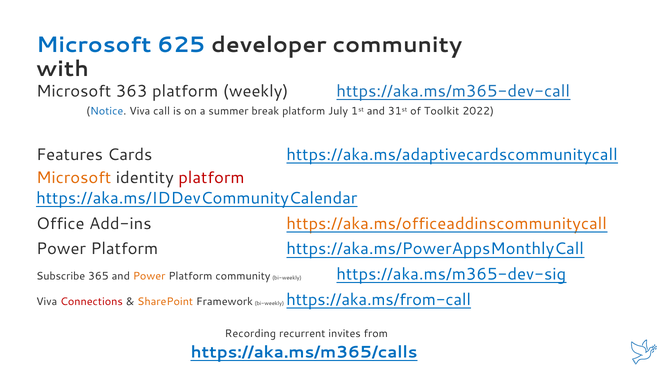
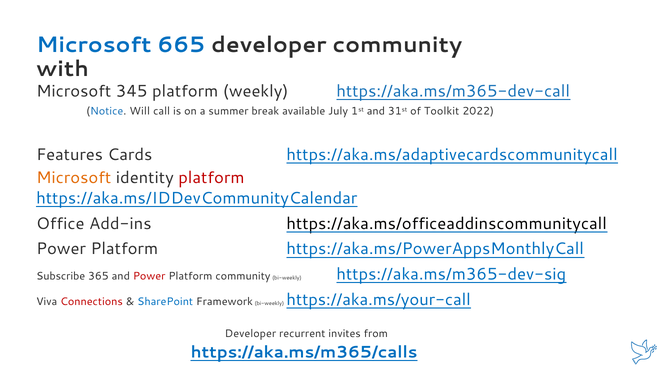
625: 625 -> 665 (181, 45)
363: 363 -> 345 (132, 91)
Notice Viva: Viva -> Will (140, 111)
break platform: platform -> available (304, 111)
https://aka.ms/officeaddinscommunitycall colour: orange -> black (447, 224)
Power colour: orange -> red (149, 276)
SharePoint colour: orange -> blue (165, 302)
https://aka.ms/from-call: https://aka.ms/from-call -> https://aka.ms/your-call (379, 300)
Recording: Recording -> Developer (250, 334)
